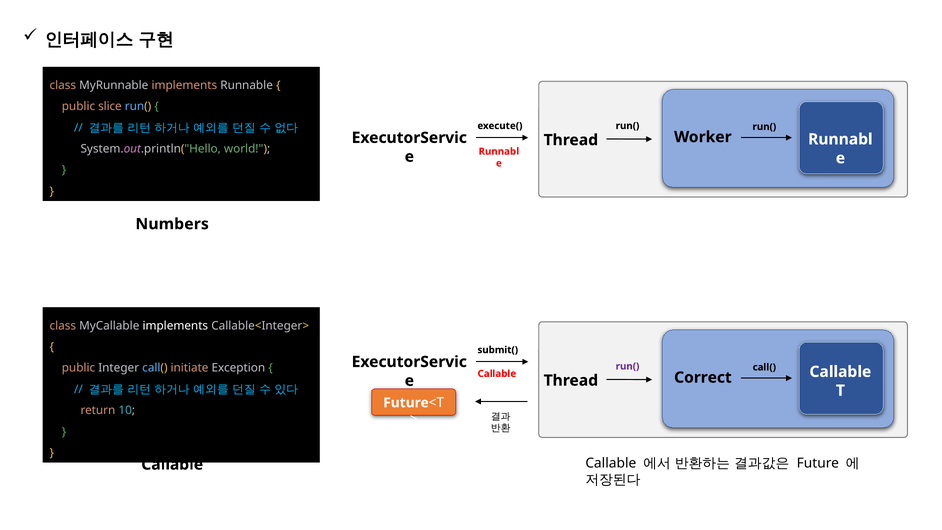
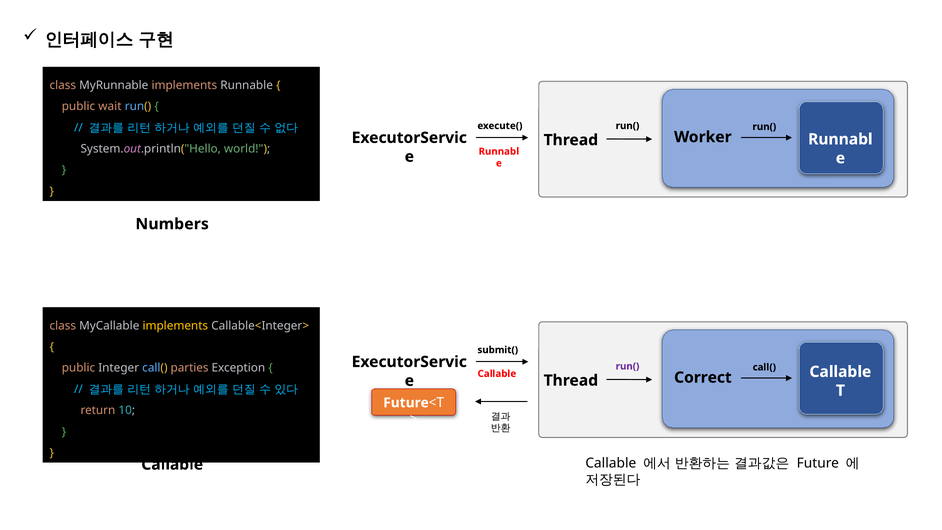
slice: slice -> wait (110, 106)
implements colour: white -> yellow (175, 326)
initiate: initiate -> parties (190, 368)
